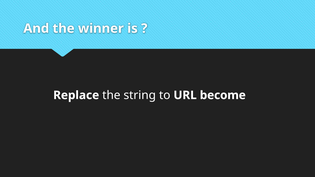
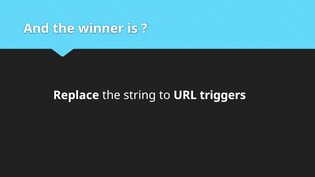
become: become -> triggers (223, 95)
